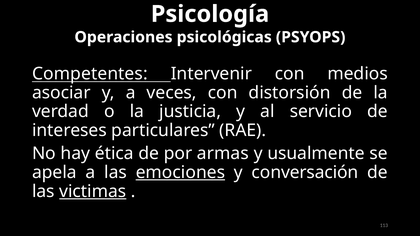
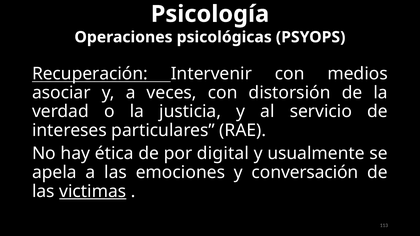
Competentes: Competentes -> Recuperación (90, 74)
armas: armas -> digital (223, 154)
emociones underline: present -> none (180, 173)
